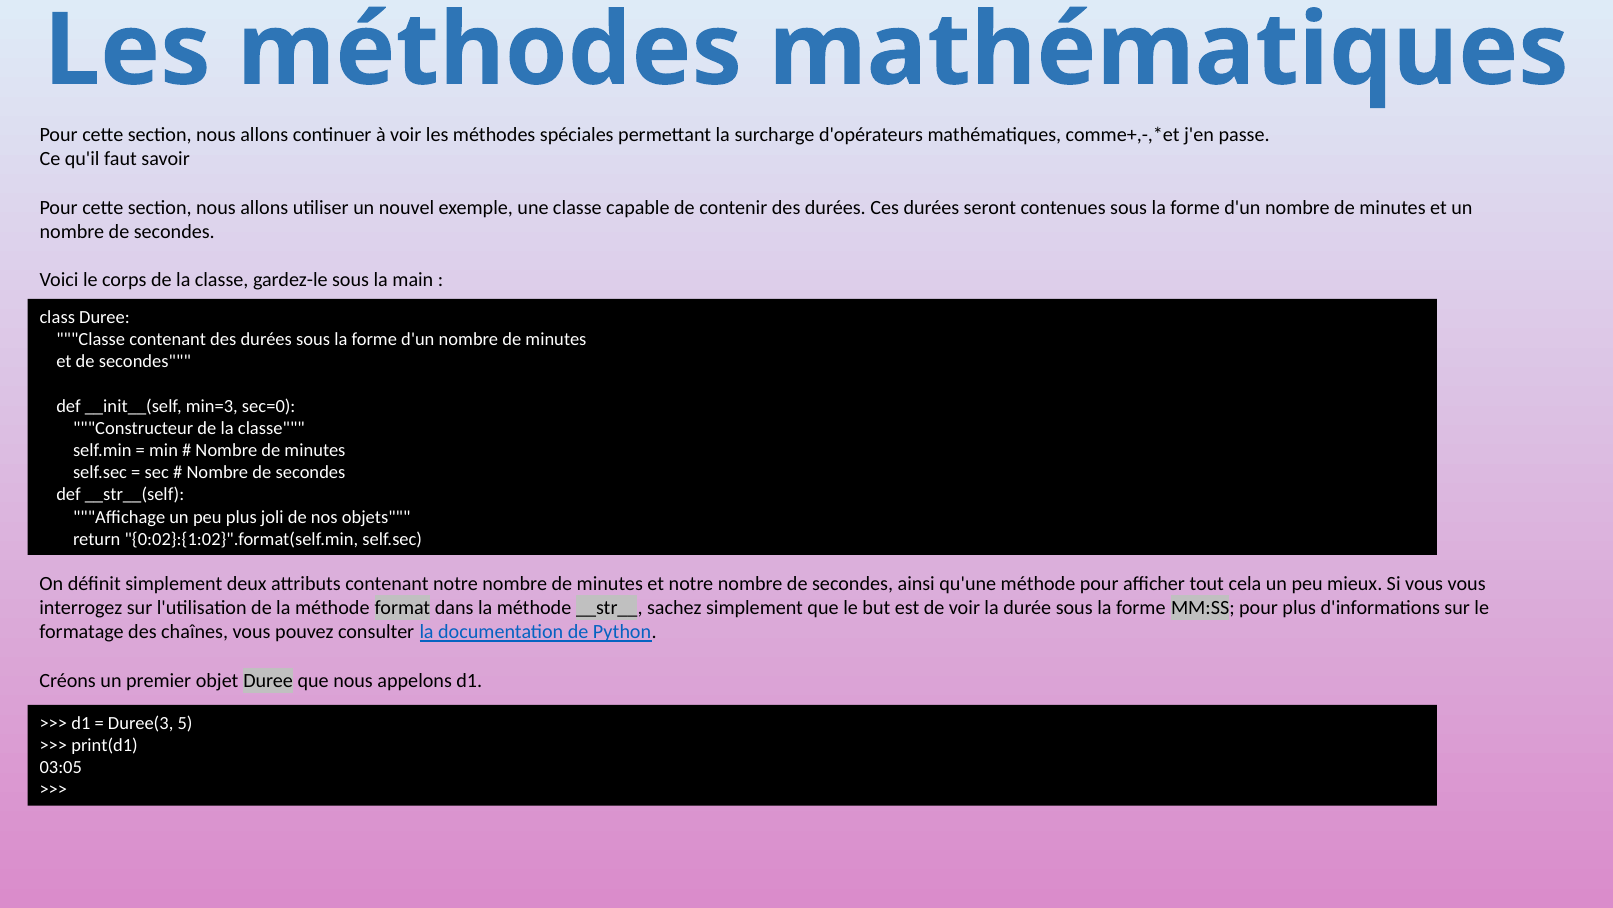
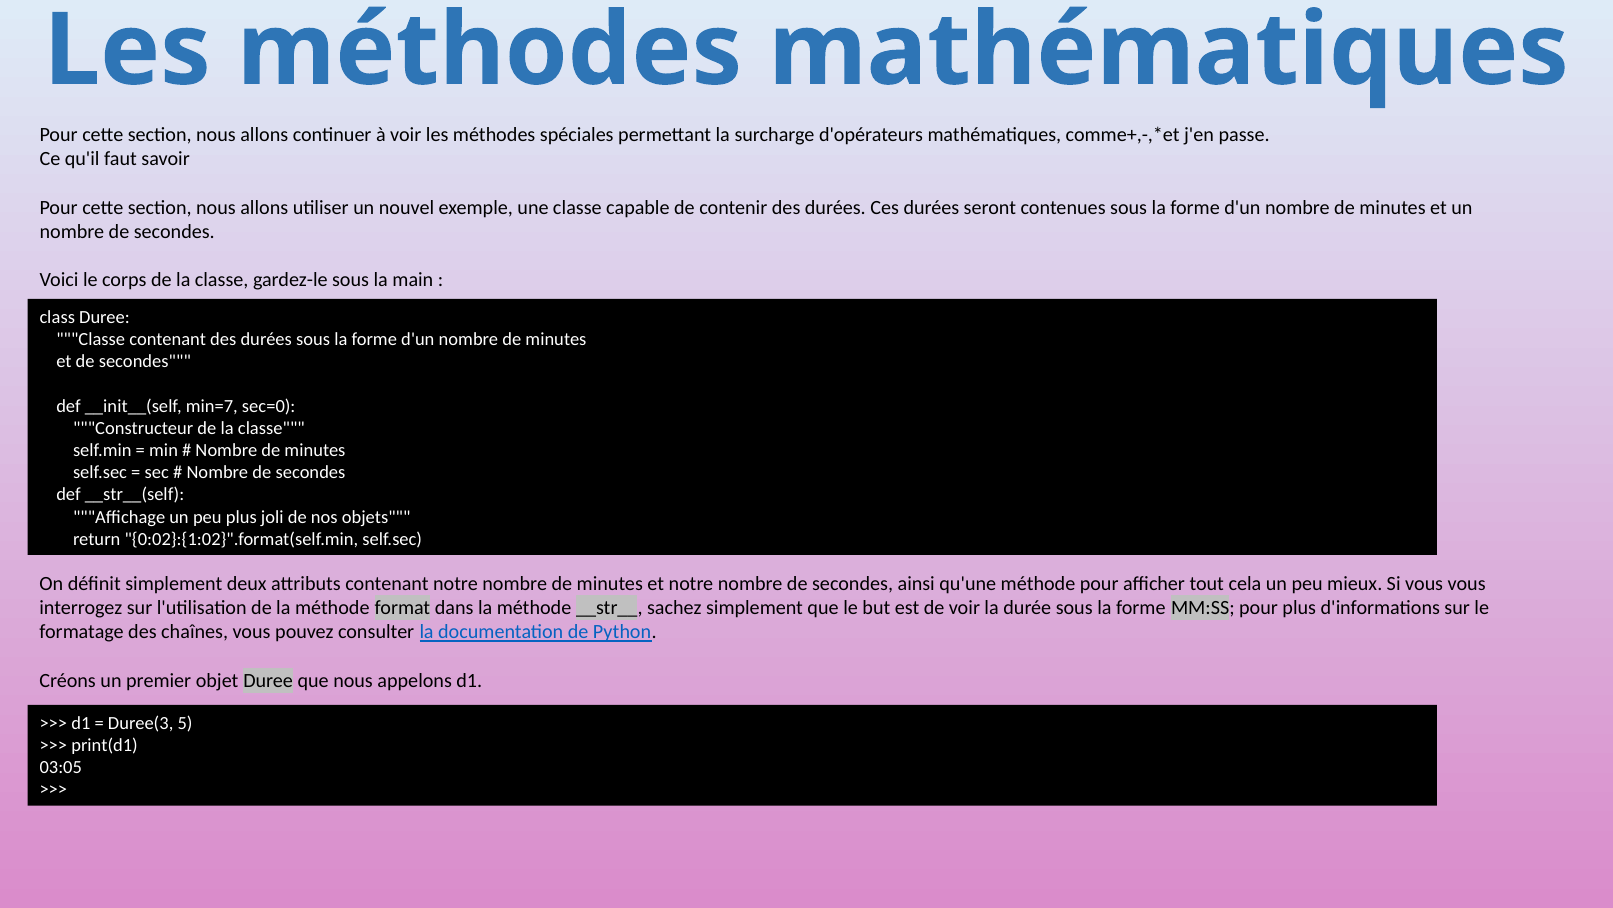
min=3: min=3 -> min=7 (212, 406)
